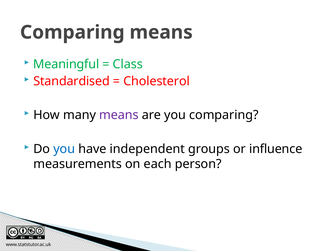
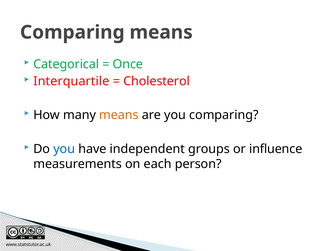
Meaningful: Meaningful -> Categorical (66, 64)
Class: Class -> Once (128, 64)
Standardised: Standardised -> Interquartile (71, 81)
means colour: purple -> orange (119, 115)
